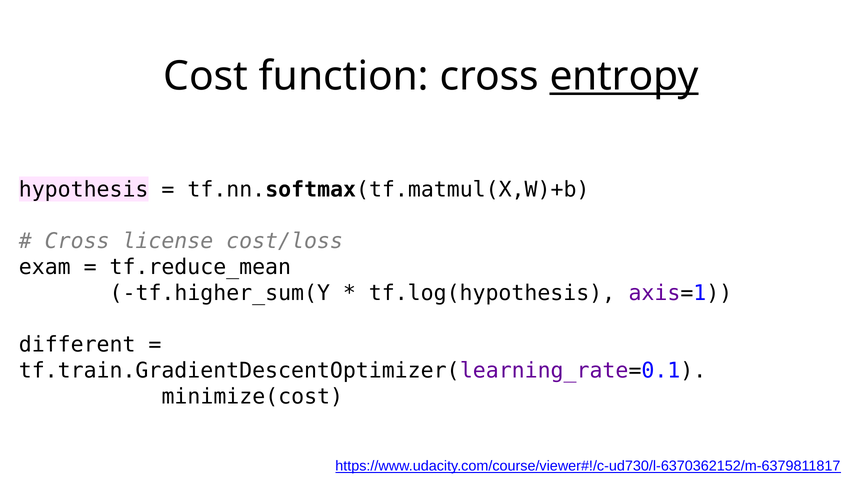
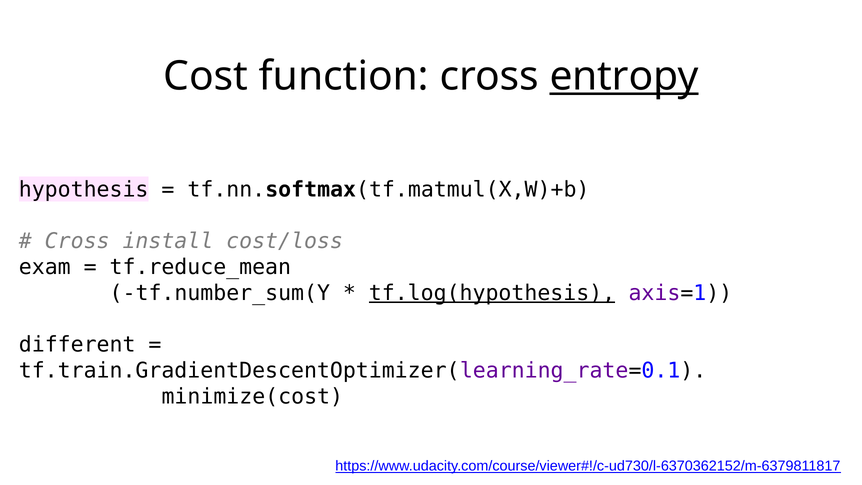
license: license -> install (168, 241)
tf.higher_sum(Y: tf.higher_sum(Y -> tf.number_sum(Y (220, 293)
tf.log(hypothesis underline: none -> present (492, 293)
